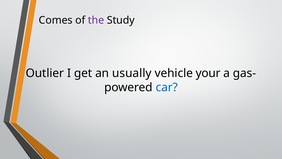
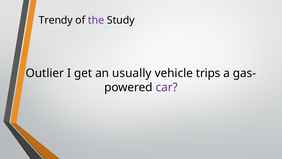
Comes: Comes -> Trendy (56, 20)
your: your -> trips (208, 73)
car colour: blue -> purple (167, 87)
